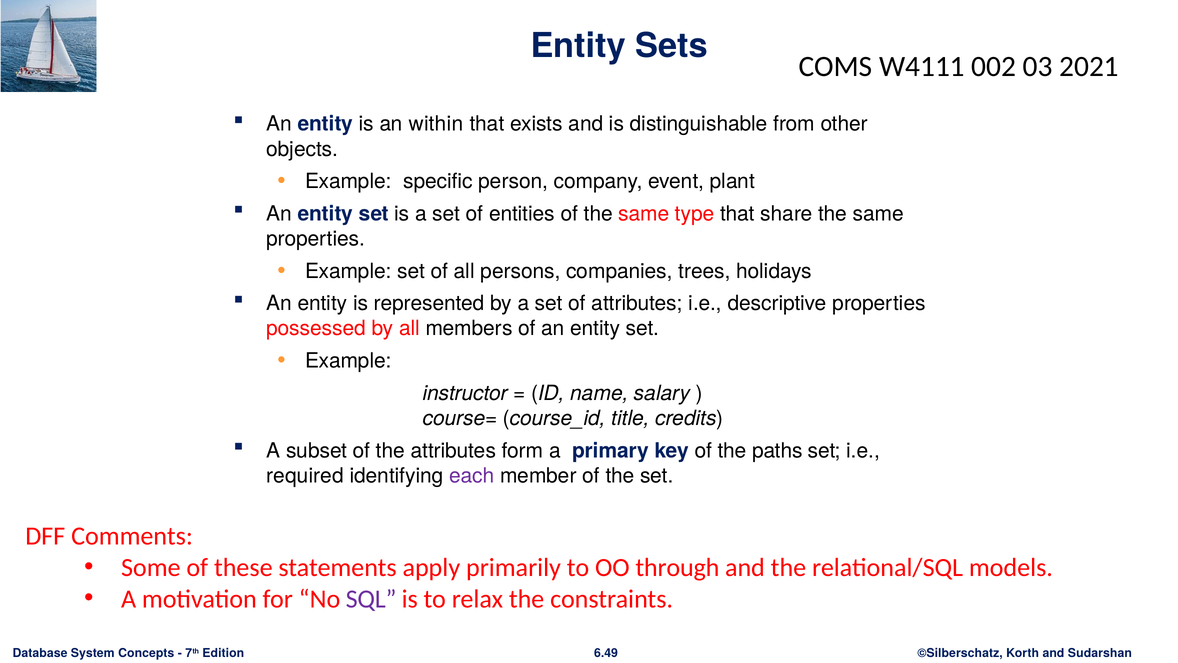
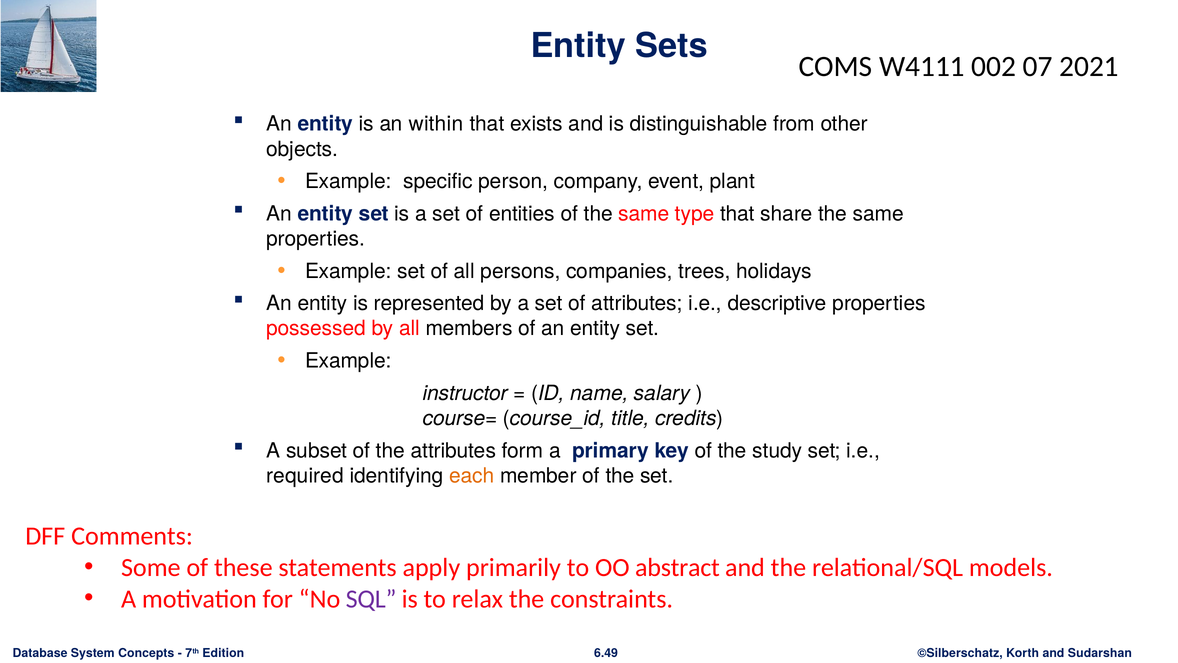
03: 03 -> 07 (1038, 66)
paths: paths -> study (777, 450)
each colour: purple -> orange (472, 475)
through: through -> abstract (677, 567)
